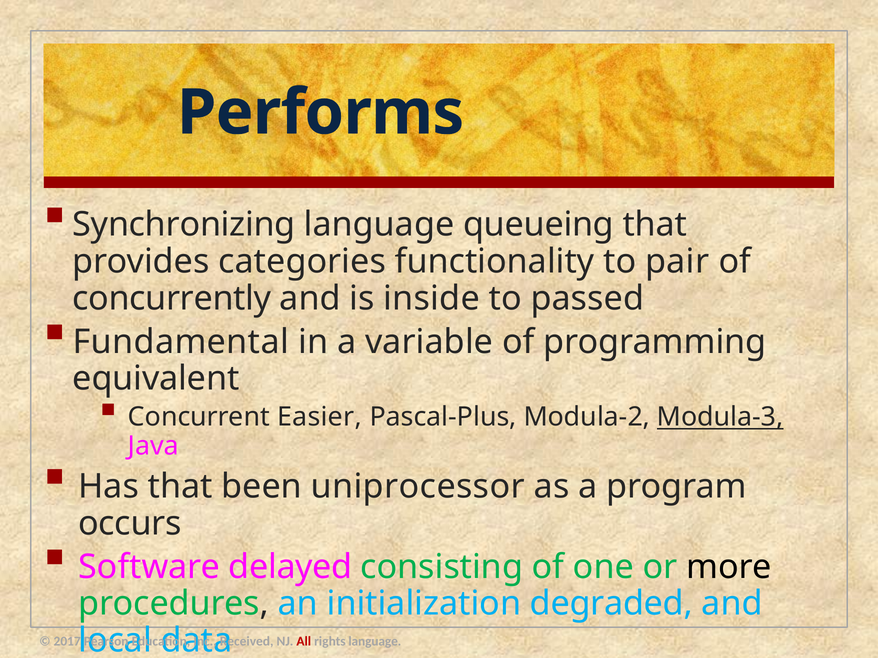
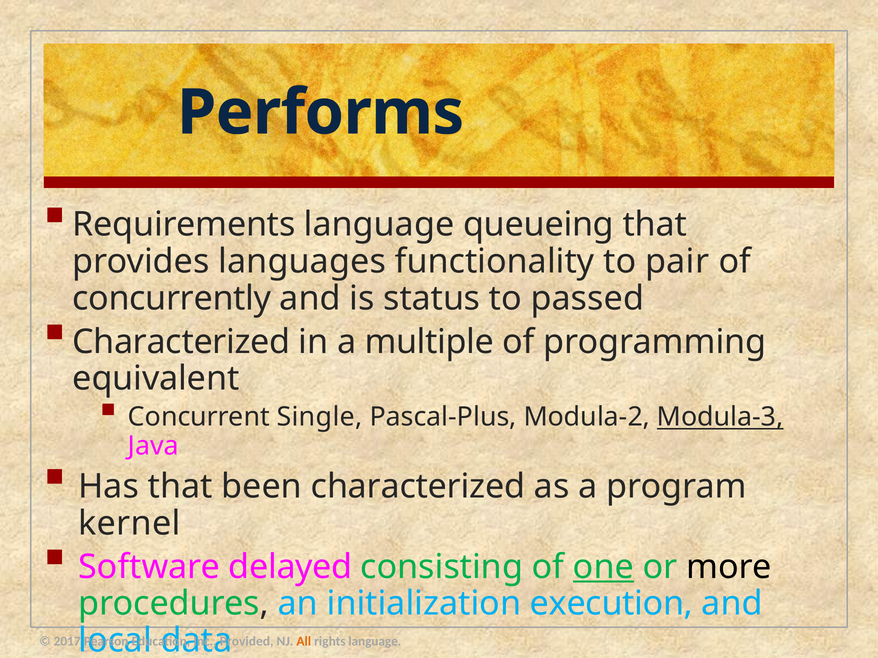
Synchronizing: Synchronizing -> Requirements (184, 225)
categories: categories -> languages (302, 262)
inside: inside -> status (432, 299)
Fundamental: Fundamental -> Characterized (181, 342)
variable: variable -> multiple (429, 342)
Easier: Easier -> Single (320, 417)
been uniprocessor: uniprocessor -> characterized (418, 487)
occurs: occurs -> kernel (129, 524)
one underline: none -> present (603, 567)
degraded: degraded -> execution (611, 604)
Received: Received -> Provided (247, 642)
All colour: red -> orange (304, 642)
